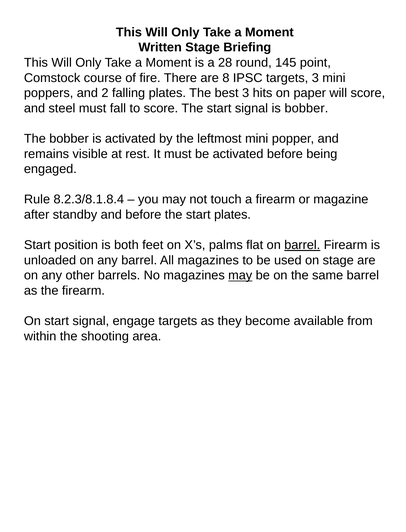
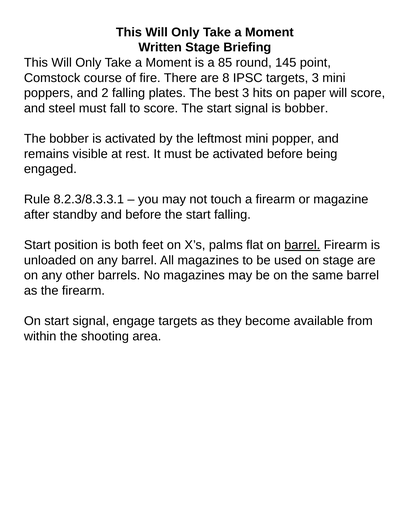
28: 28 -> 85 (225, 63)
8.2.3/8.1.8.4: 8.2.3/8.1.8.4 -> 8.2.3/8.3.3.1 (89, 200)
start plates: plates -> falling (232, 215)
may underline: present -> none (240, 276)
